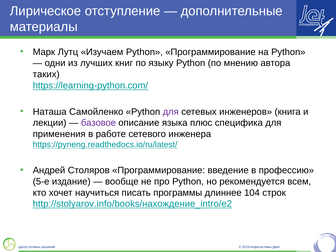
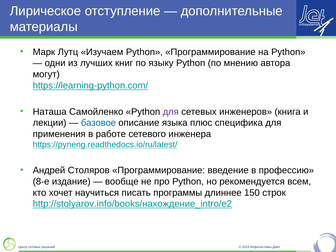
таких: таких -> могут (46, 74)
базовое colour: purple -> blue (98, 123)
5-е: 5-е -> 8-е (41, 182)
104: 104 -> 150 (252, 193)
